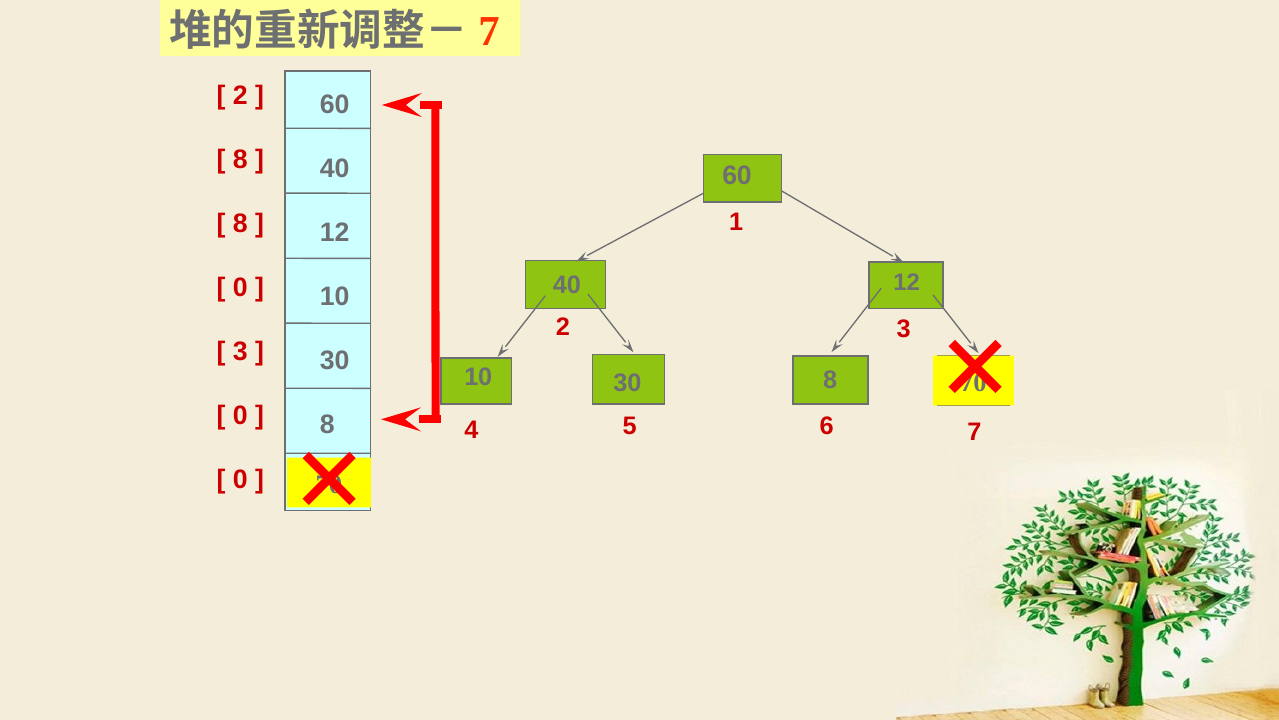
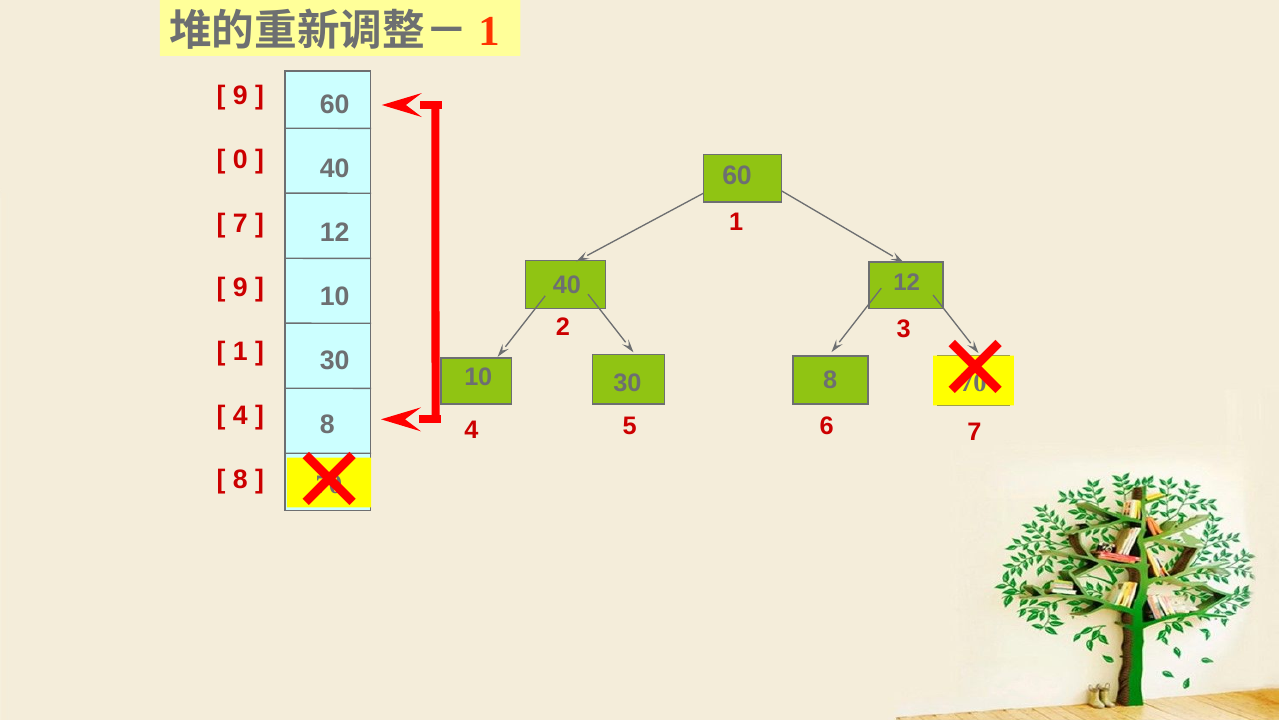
7: 7 -> 1 (489, 31)
2: 2 -> 9 (240, 95)
8: 8 -> 0 (240, 159)
8: 8 -> 7 (240, 223)
0: 0 -> 9 (240, 287)
3: 3 -> 1 (240, 351)
0: 0 -> 4 (240, 415)
0: 0 -> 8 (240, 479)
